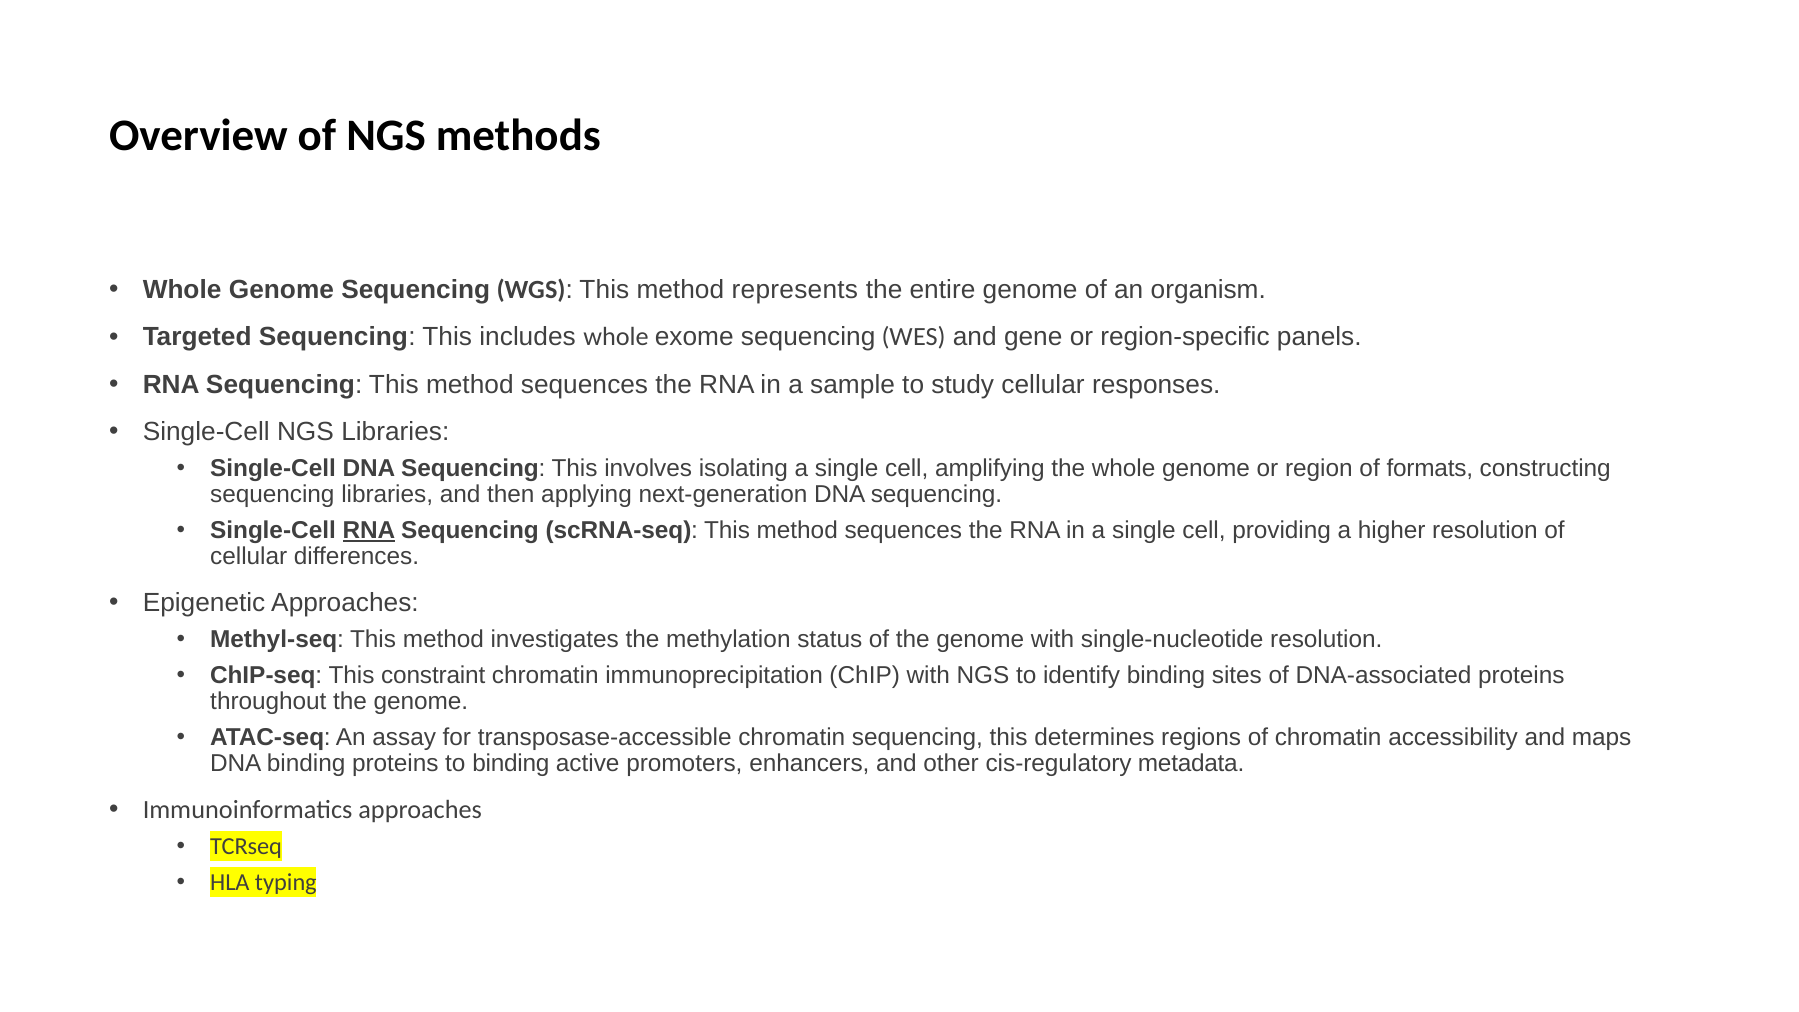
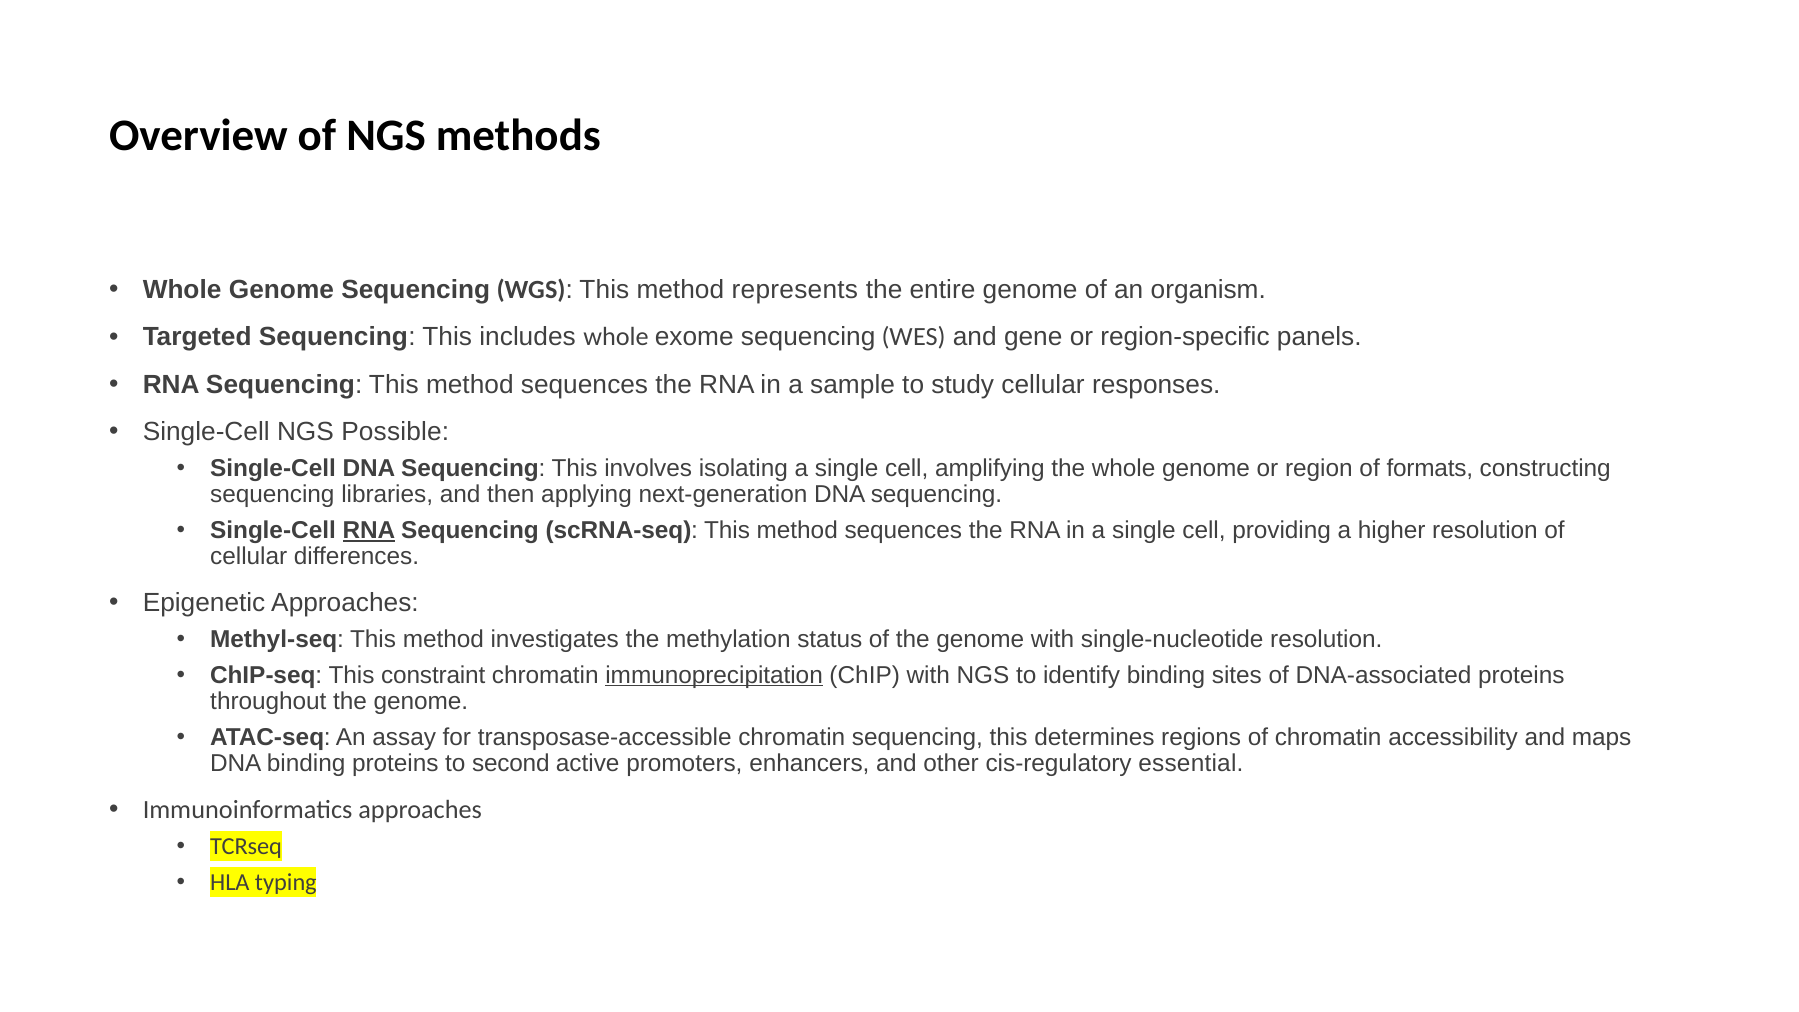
NGS Libraries: Libraries -> Possible (395, 431)
immunoprecipitation underline: none -> present (714, 675)
to binding: binding -> second (511, 764)
metadata: metadata -> essential (1191, 764)
